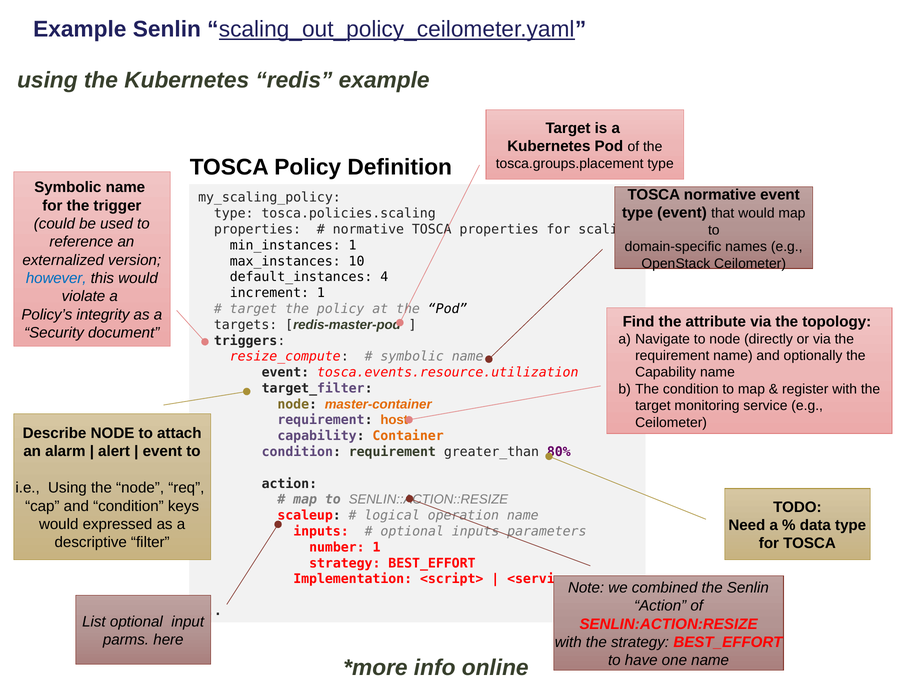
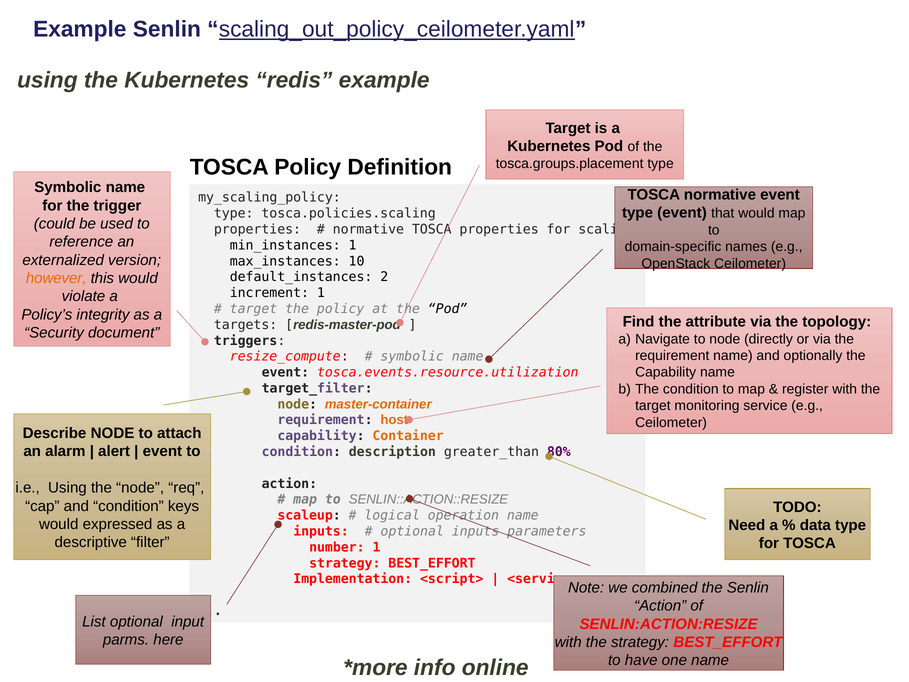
however colour: blue -> orange (56, 278)
4: 4 -> 2 (384, 277)
condition requirement: requirement -> description (392, 452)
